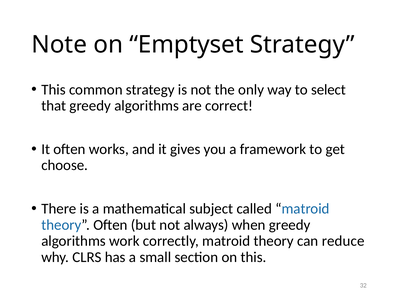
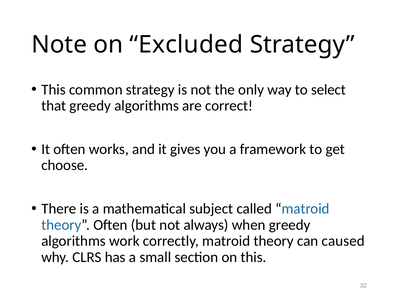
Emptyset: Emptyset -> Excluded (186, 45)
reduce: reduce -> caused (343, 241)
